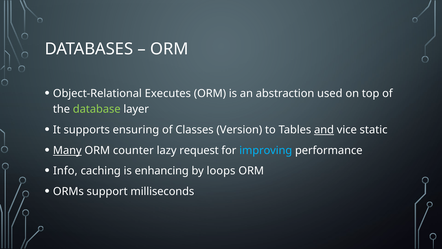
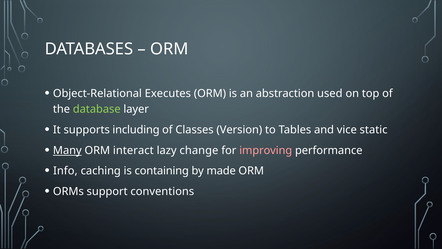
ensuring: ensuring -> including (136, 130)
and underline: present -> none (324, 130)
counter: counter -> interact (133, 150)
request: request -> change (199, 150)
improving colour: light blue -> pink (266, 150)
enhancing: enhancing -> containing (162, 171)
loops: loops -> made (221, 171)
milliseconds: milliseconds -> conventions (162, 191)
